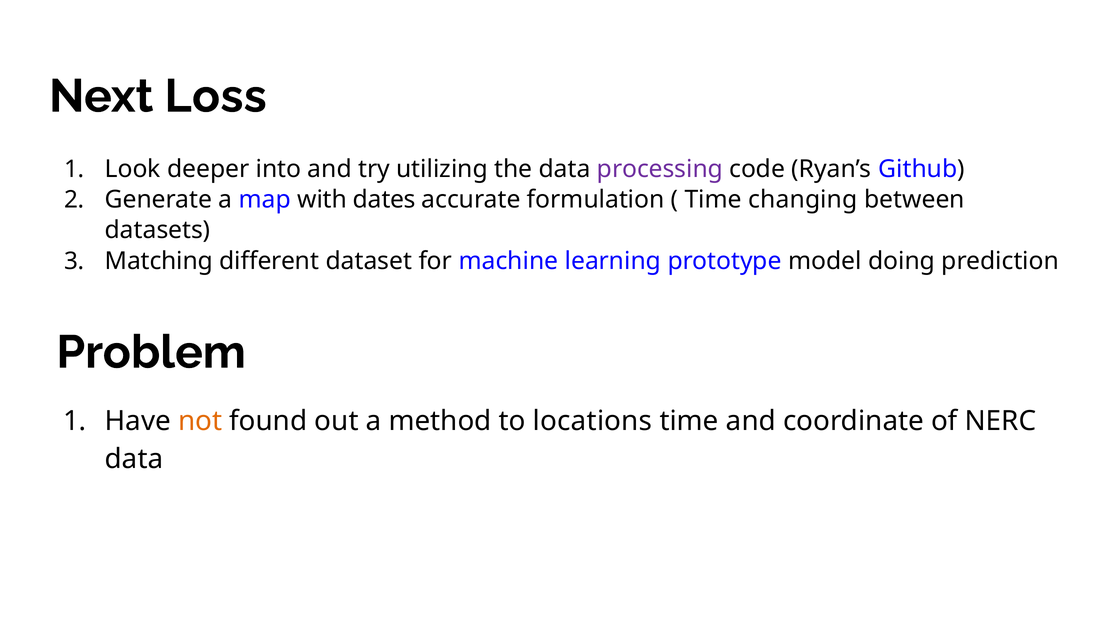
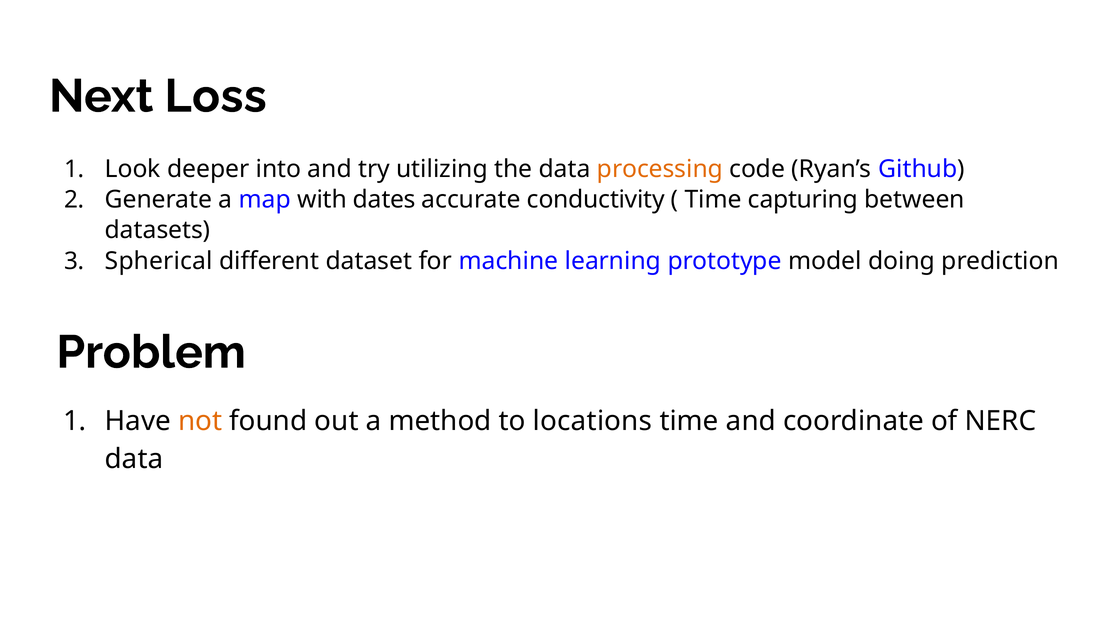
processing colour: purple -> orange (660, 169)
formulation: formulation -> conductivity (596, 200)
changing: changing -> capturing (803, 200)
Matching: Matching -> Spherical (159, 261)
